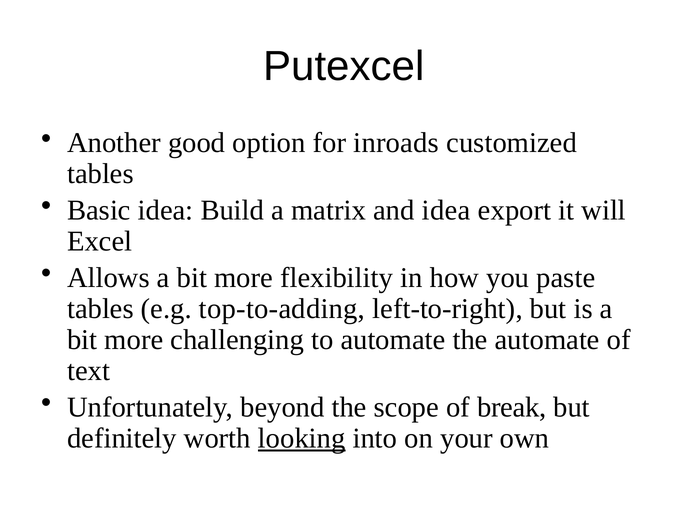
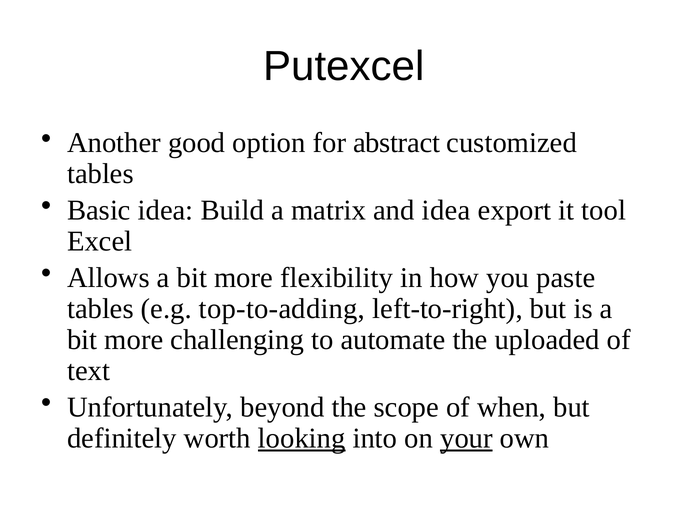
inroads: inroads -> abstract (397, 143)
will: will -> tool (604, 210)
the automate: automate -> uploaded (547, 340)
break: break -> when (512, 407)
your underline: none -> present (466, 438)
